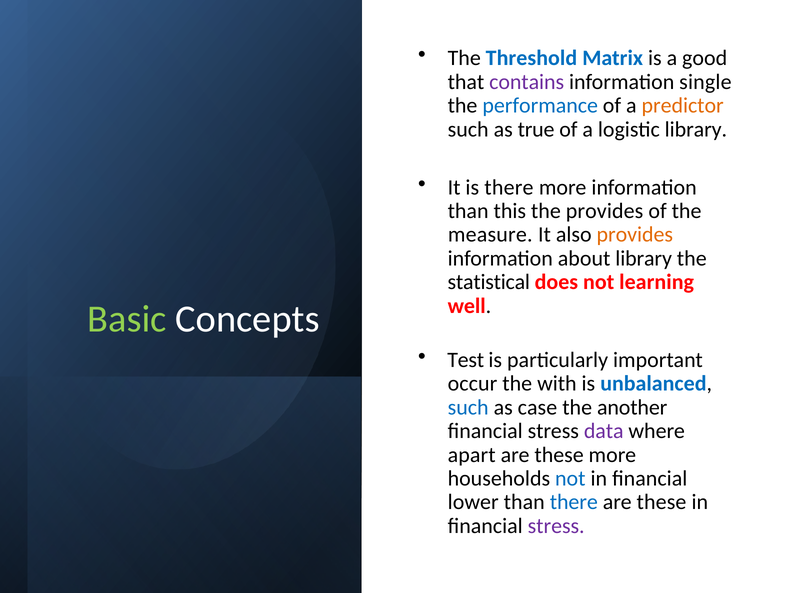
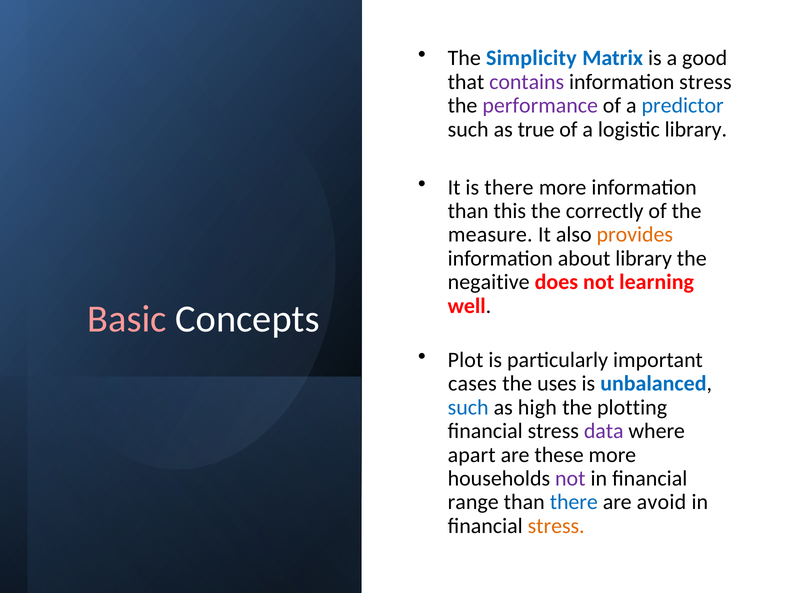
Threshold: Threshold -> Simplicity (531, 58)
information single: single -> stress (705, 82)
performance colour: blue -> purple (540, 106)
predictor colour: orange -> blue (683, 106)
the provides: provides -> correctly (605, 211)
statistical: statistical -> negaitive (489, 282)
Basic colour: light green -> pink (127, 319)
Test: Test -> Plot (466, 360)
occur: occur -> cases (472, 383)
with: with -> uses (557, 383)
case: case -> high (537, 407)
another: another -> plotting (632, 407)
not colour: blue -> purple (570, 478)
lower: lower -> range (473, 502)
these: these -> avoid (661, 502)
stress colour: purple -> orange (556, 525)
